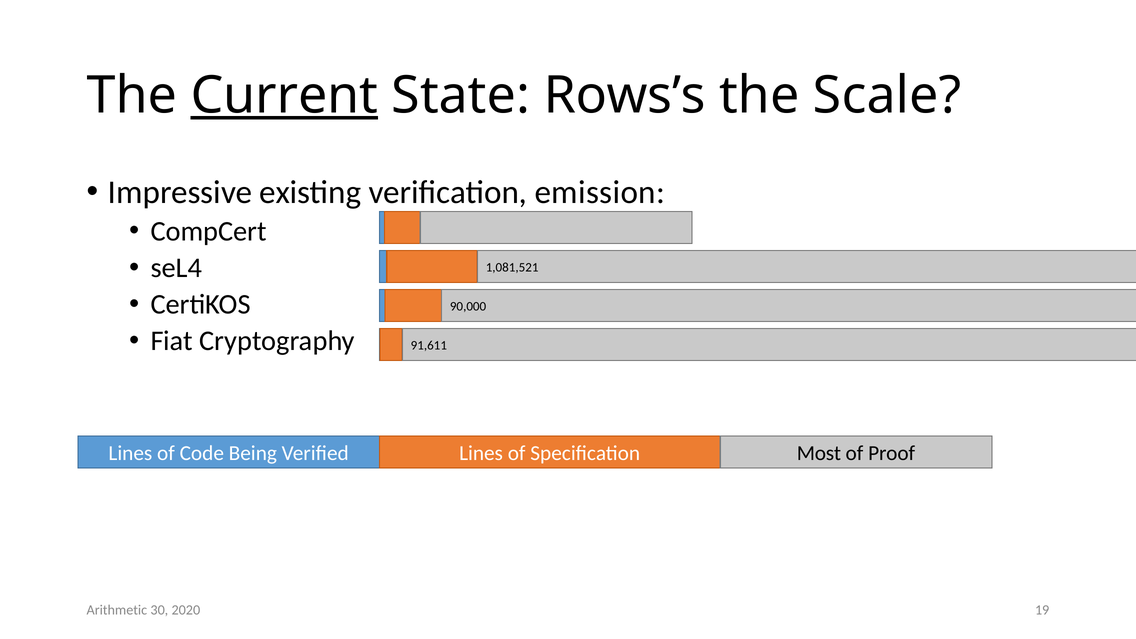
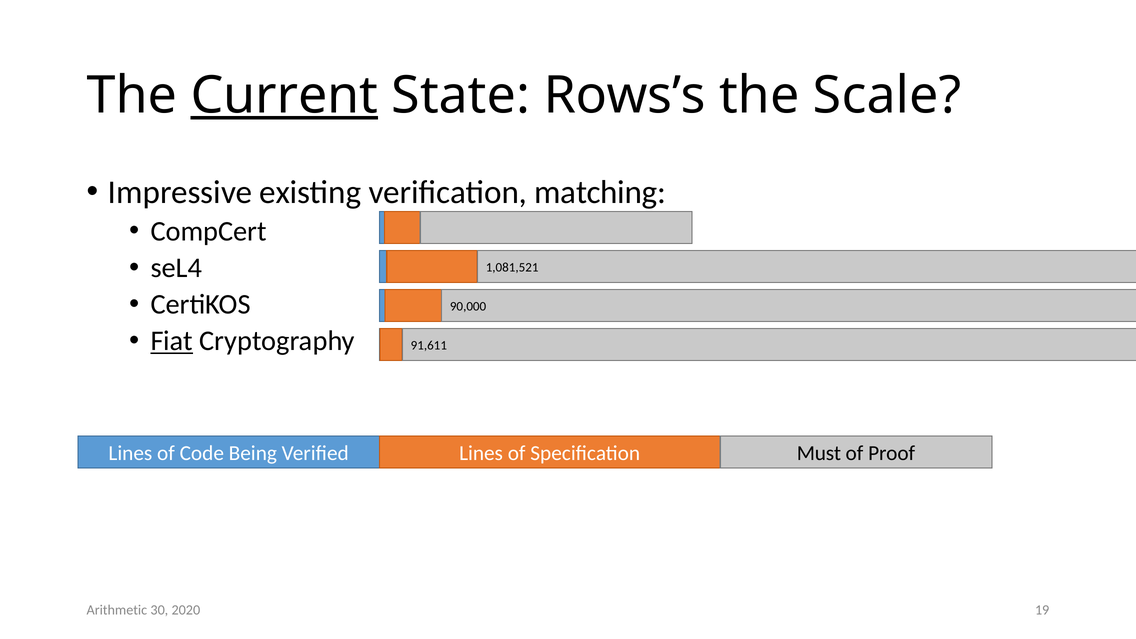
emission: emission -> matching (600, 192)
Fiat underline: none -> present (172, 341)
Most: Most -> Must (819, 453)
